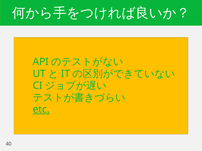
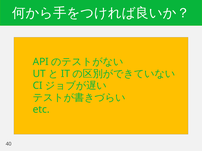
etc underline: present -> none (41, 110)
